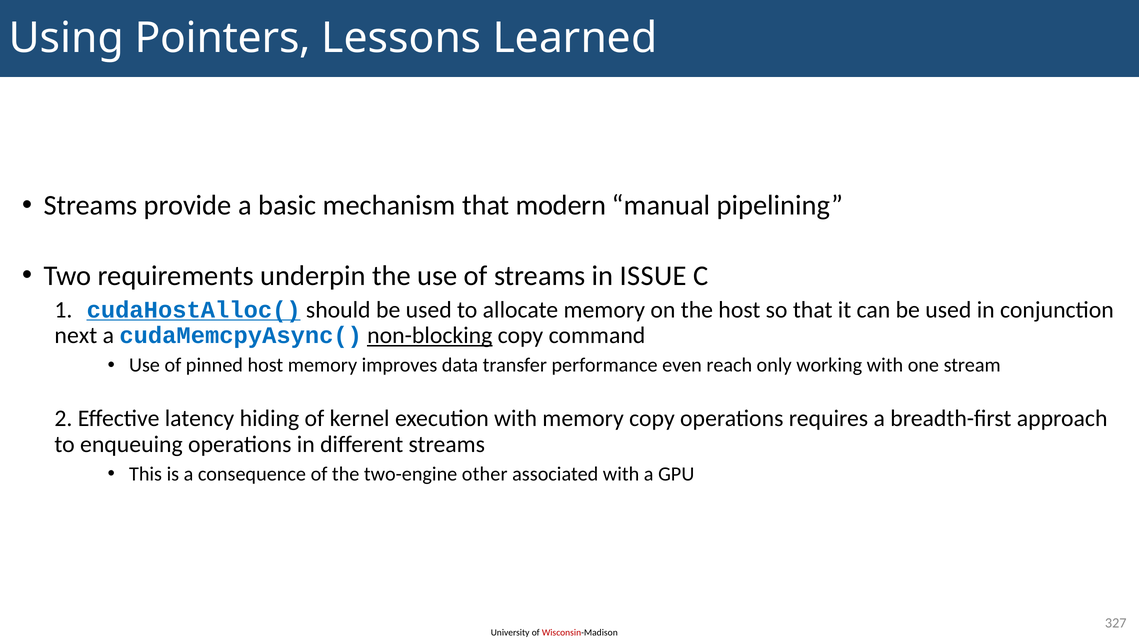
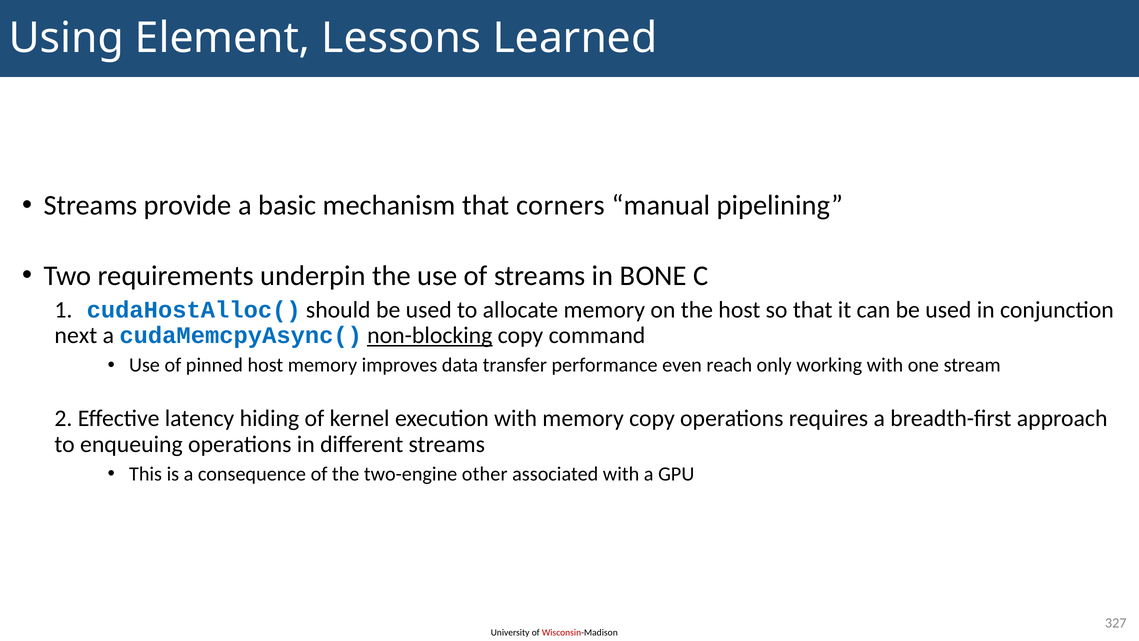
Pointers: Pointers -> Element (223, 38)
modern: modern -> corners (561, 205)
ISSUE: ISSUE -> BONE (653, 276)
cudaHostAlloc( underline: present -> none (194, 310)
